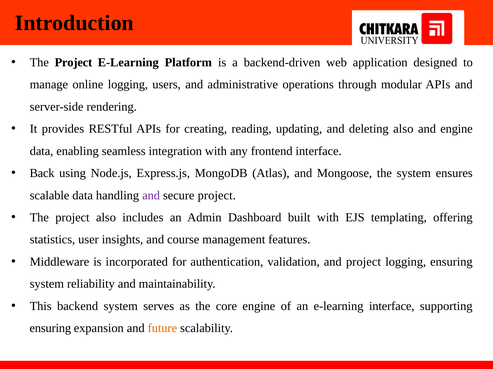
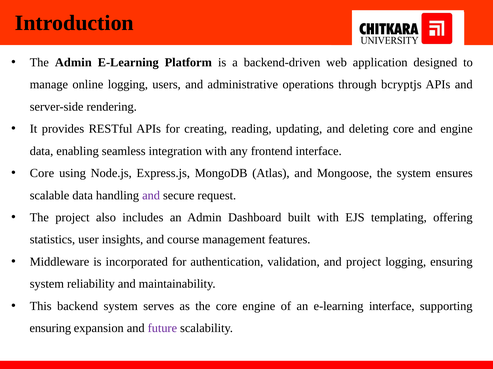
Project: Project -> Admin (73, 63)
modular: modular -> bcryptjs (401, 85)
deleting also: also -> core (403, 129)
Back: Back -> Core (42, 174)
secure project: project -> request (217, 196)
future colour: orange -> purple (162, 329)
